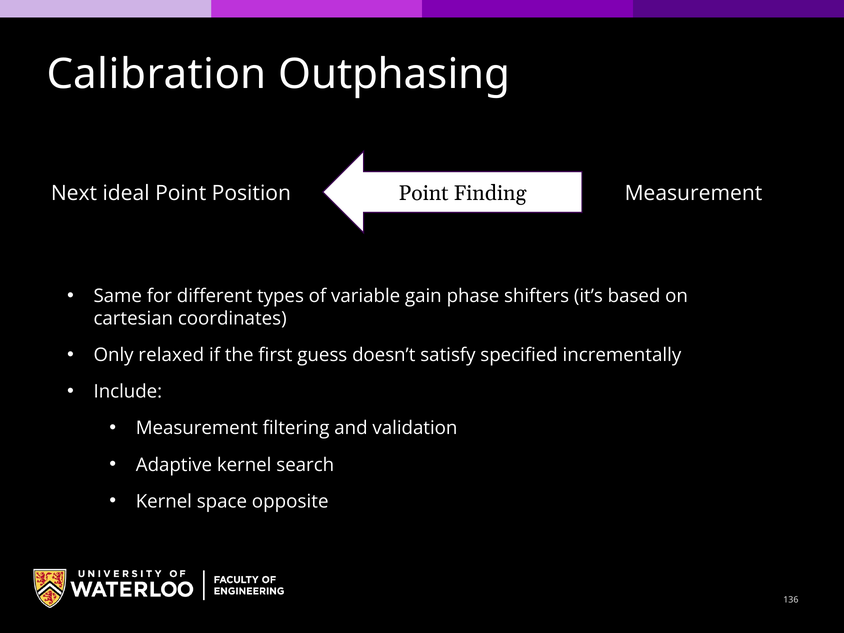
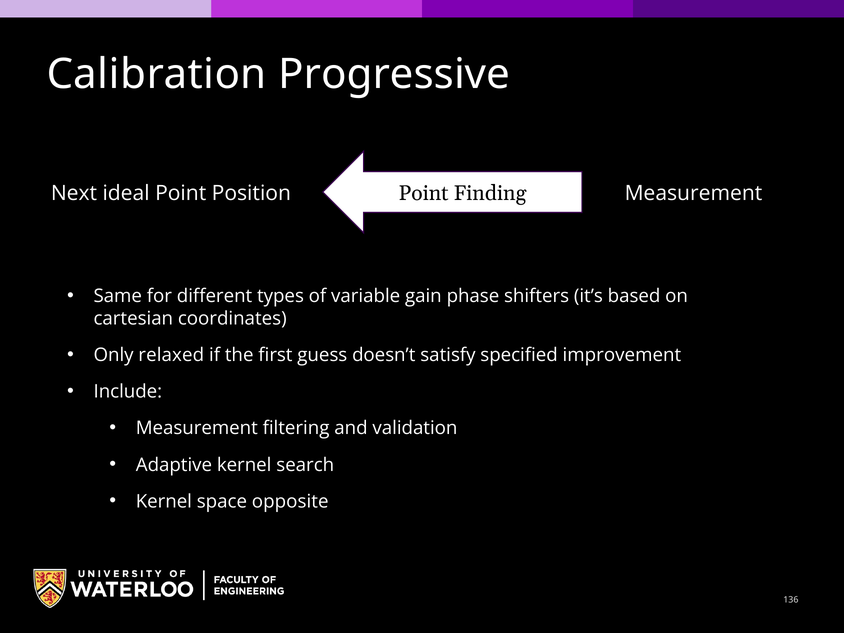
Outphasing: Outphasing -> Progressive (394, 74)
incrementally: incrementally -> improvement (622, 355)
